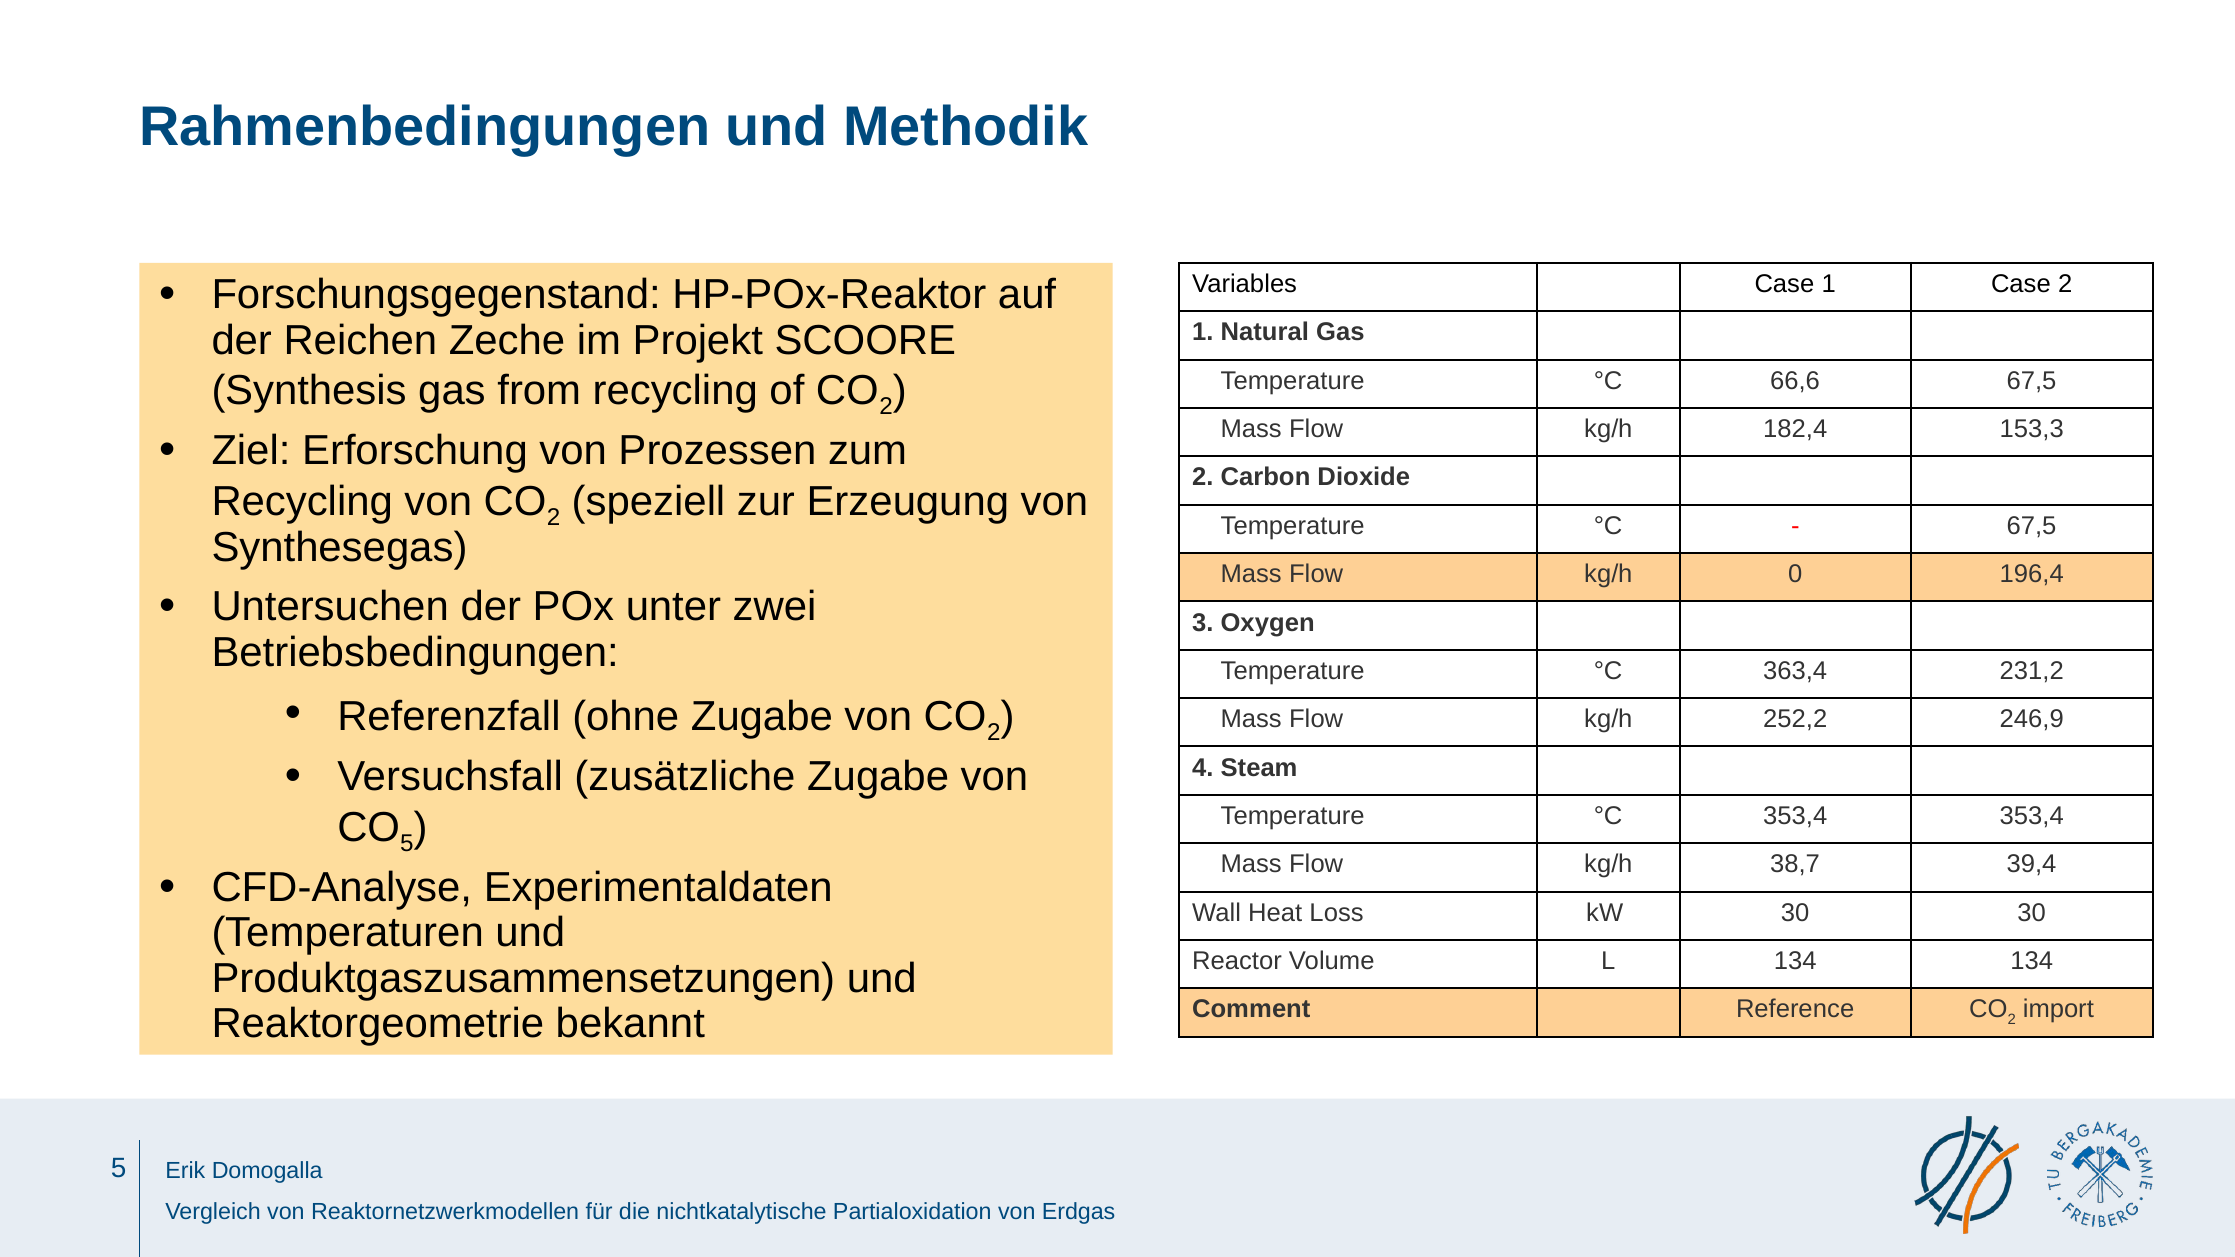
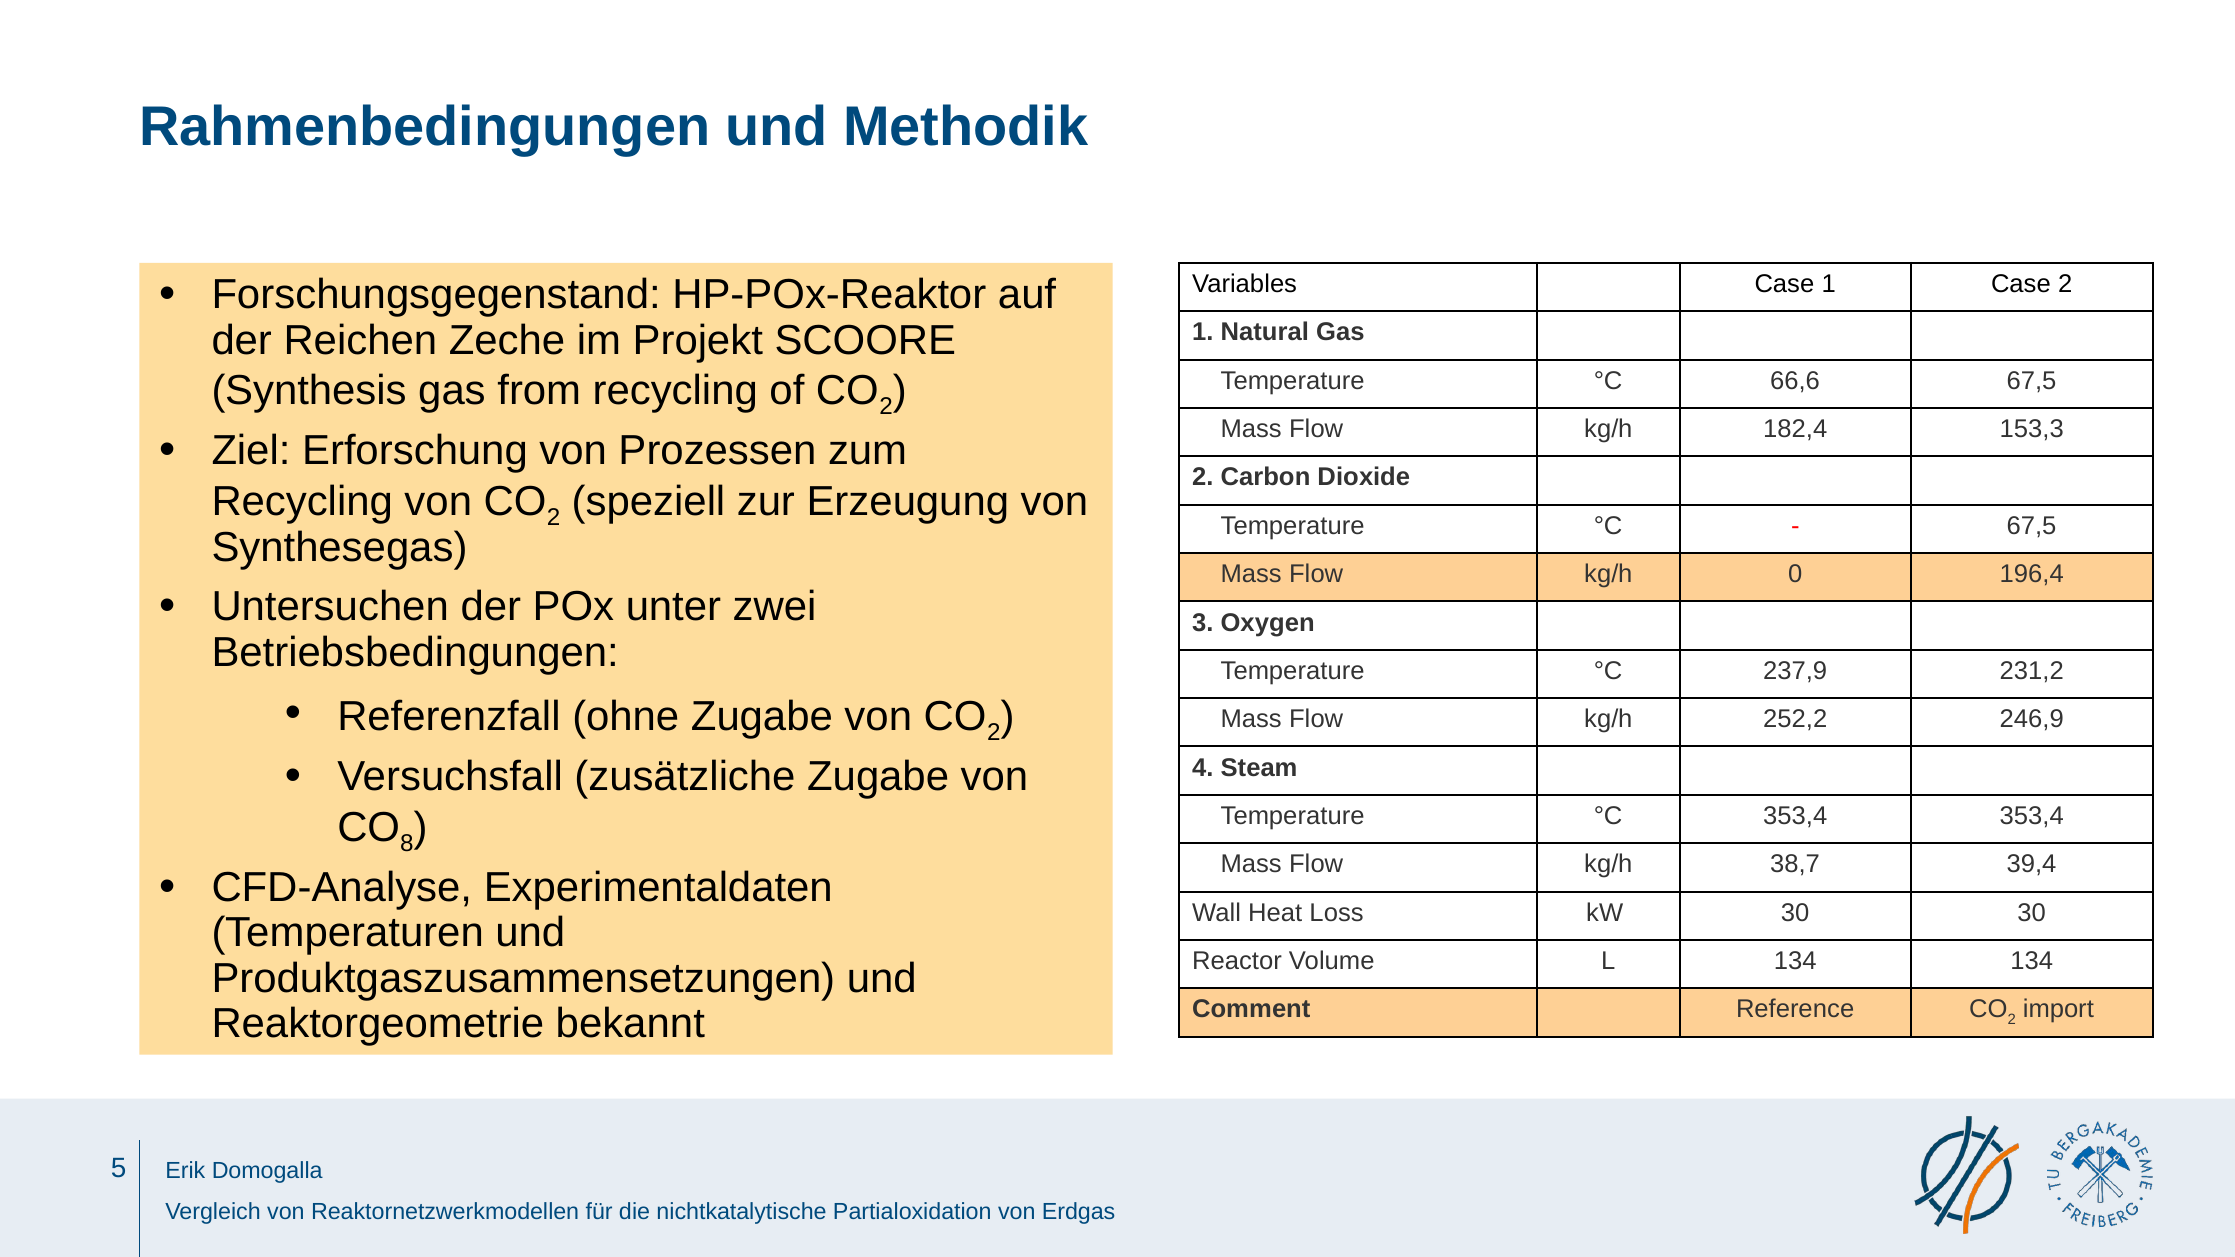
363,4: 363,4 -> 237,9 (1795, 671)
5: 5 -> 8 (407, 844)
